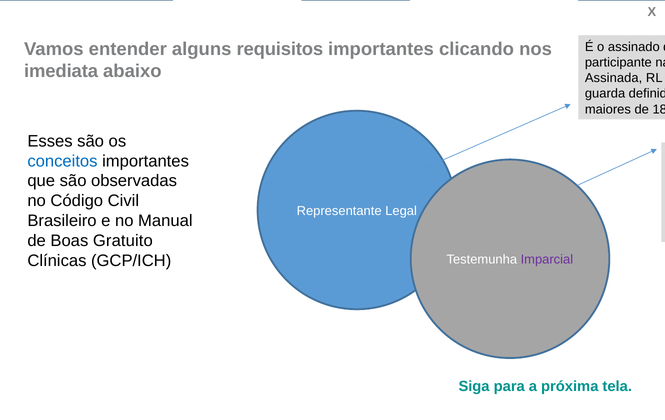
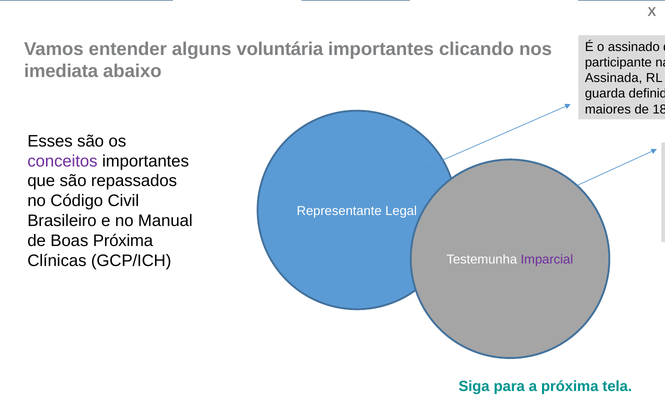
requisitos: requisitos -> voluntária (280, 49)
conceitos colour: blue -> purple (62, 161)
observadas: observadas -> repassados (134, 181)
Boas Gratuito: Gratuito -> Próxima (123, 241)
